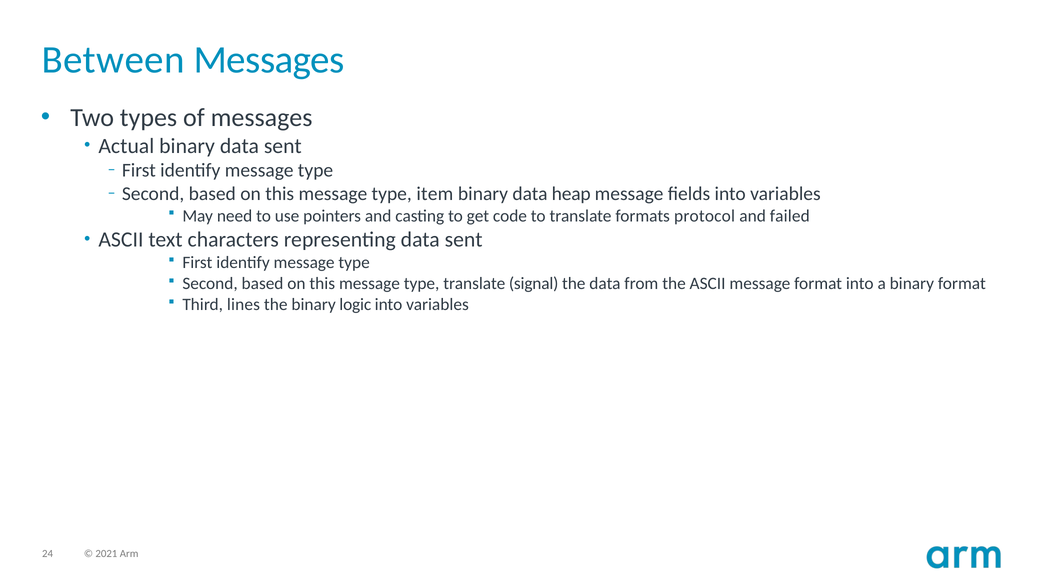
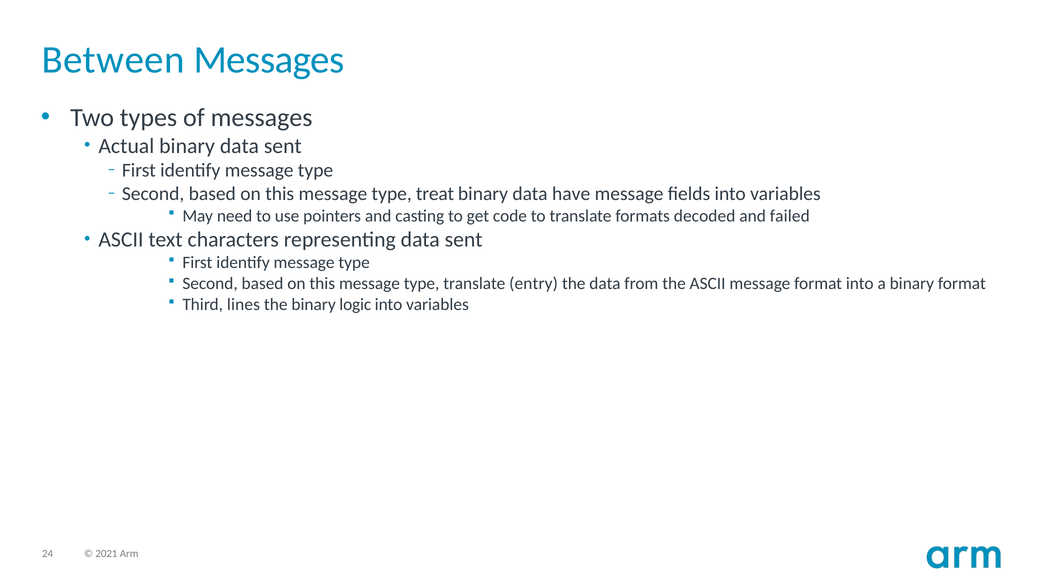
item: item -> treat (435, 194)
heap: heap -> have (571, 194)
protocol: protocol -> decoded (705, 216)
signal: signal -> entry (534, 284)
